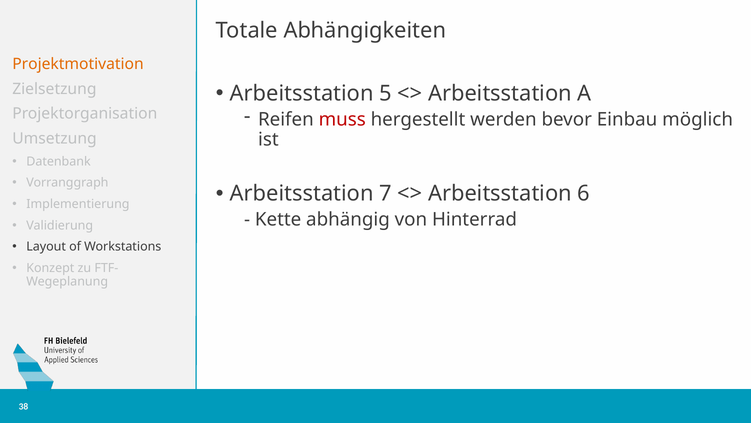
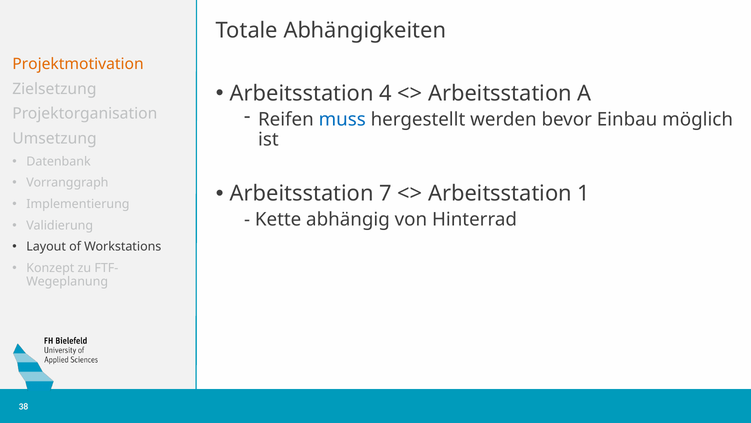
5: 5 -> 4 (385, 93)
muss colour: red -> blue (342, 119)
6: 6 -> 1 (584, 193)
